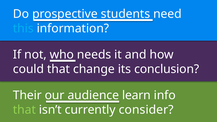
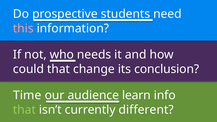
this colour: light blue -> pink (23, 28)
Their: Their -> Time (27, 95)
consider: consider -> different (146, 110)
